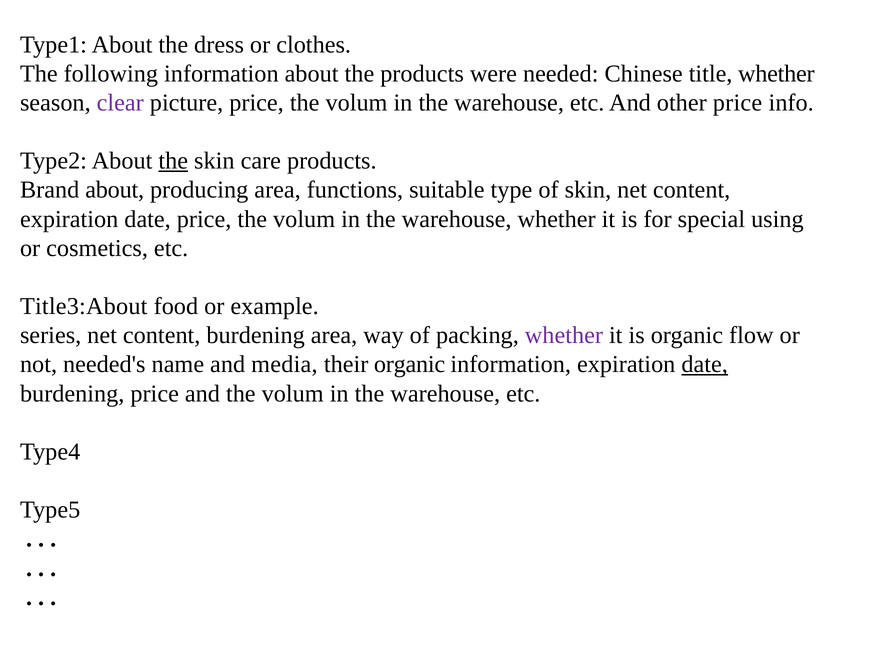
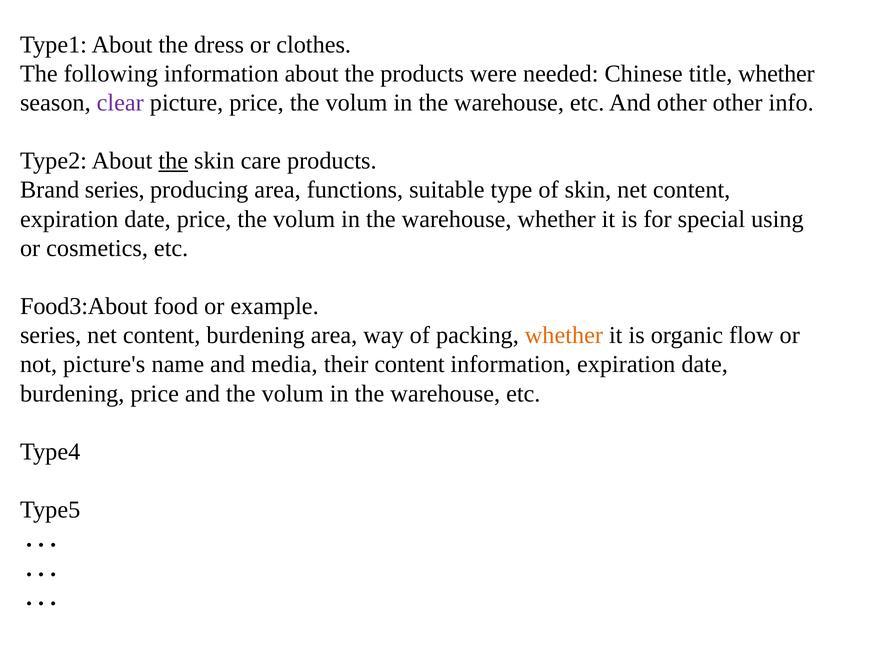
other price: price -> other (738, 103)
Brand about: about -> series (115, 190)
Title3:About: Title3:About -> Food3:About (84, 306)
whether colour: purple -> orange (564, 335)
needed's: needed's -> picture's (104, 364)
their organic: organic -> content (410, 364)
date underline: present -> none (705, 364)
